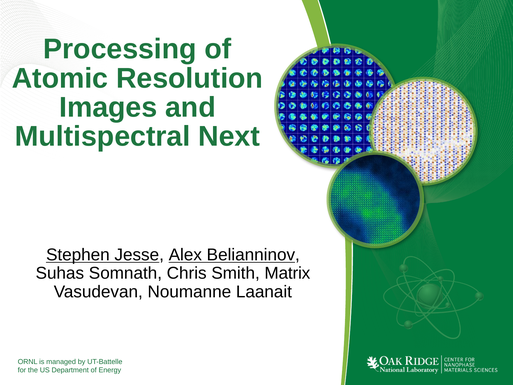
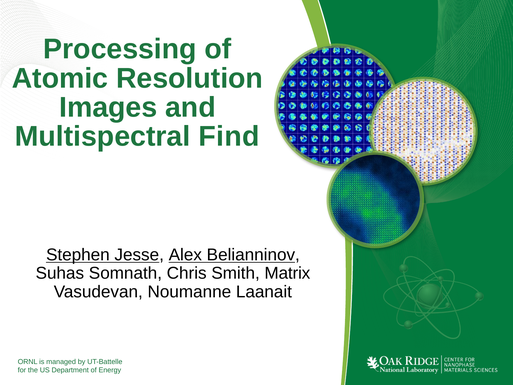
Next: Next -> Find (229, 136)
